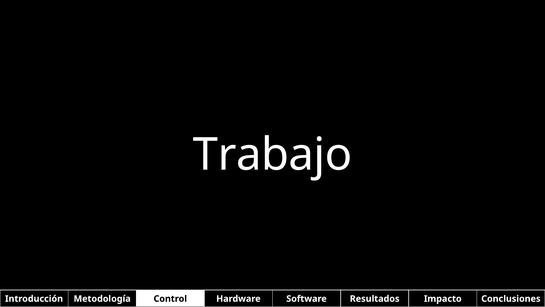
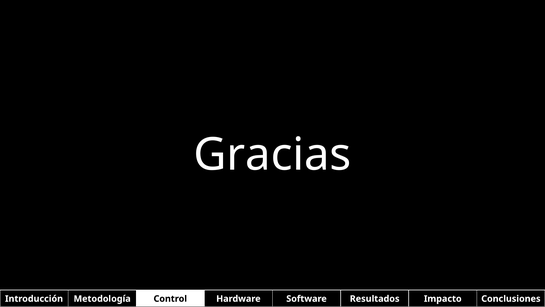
Trabajo: Trabajo -> Gracias (272, 155)
